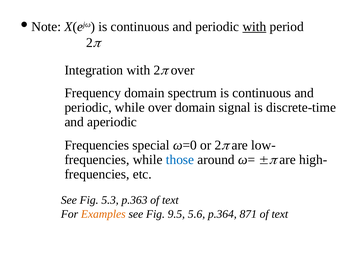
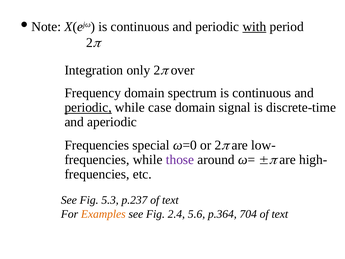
Integration with: with -> only (138, 70)
periodic underline: none -> present (88, 107)
while over: over -> case (160, 107)
those colour: blue -> purple (180, 160)
p.363: p.363 -> p.237 (134, 200)
9.5: 9.5 -> 2.4 (176, 214)
871: 871 -> 704 (248, 214)
